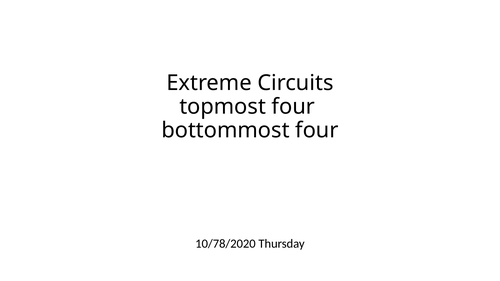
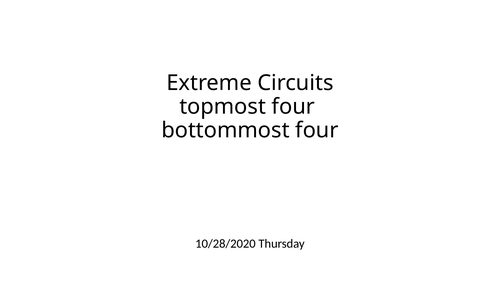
10/78/2020: 10/78/2020 -> 10/28/2020 (225, 244)
